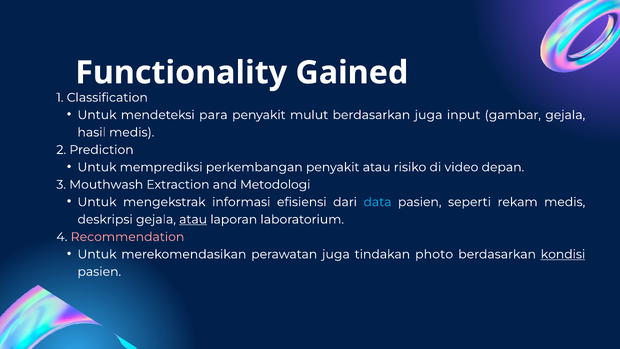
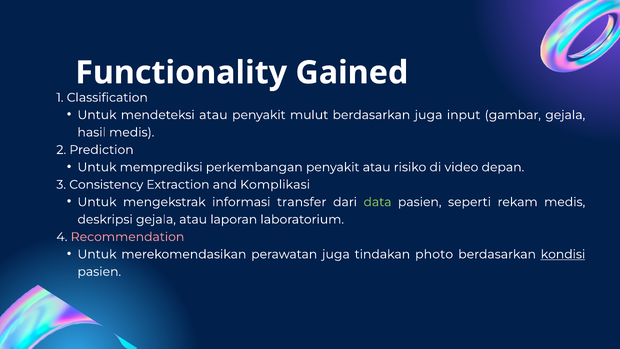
mendeteksi para: para -> atau (213, 115)
Mouthwash: Mouthwash -> Consistency (106, 184)
Metodologi: Metodologi -> Komplikasi (275, 184)
efisiensi: efisiensi -> transfer (302, 202)
data colour: light blue -> light green (378, 202)
atau underline: present -> none (193, 219)
